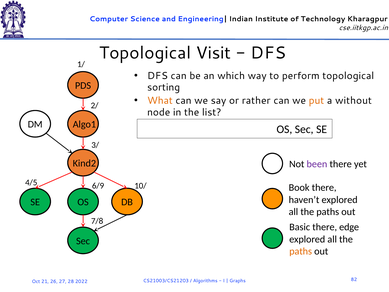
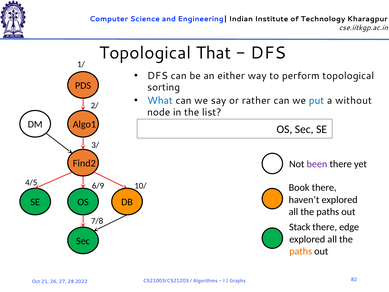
Visit: Visit -> That (213, 53)
which: which -> either (231, 76)
What colour: orange -> blue (160, 100)
put colour: orange -> blue (316, 100)
Kind2: Kind2 -> Find2 (84, 163)
Basic: Basic -> Stack (300, 227)
